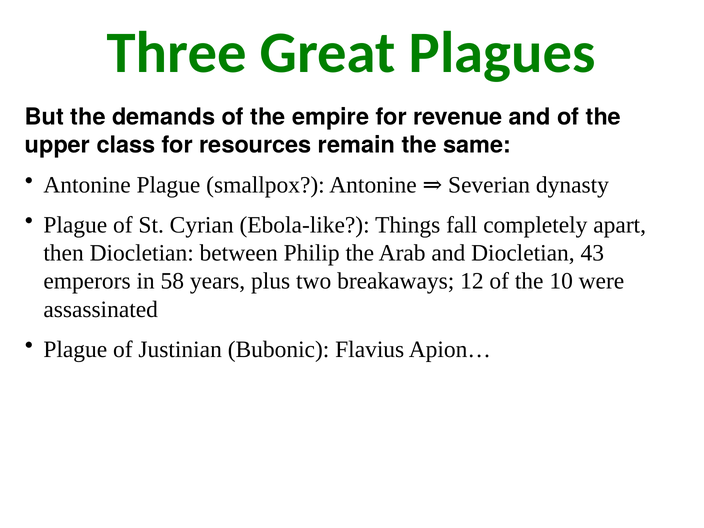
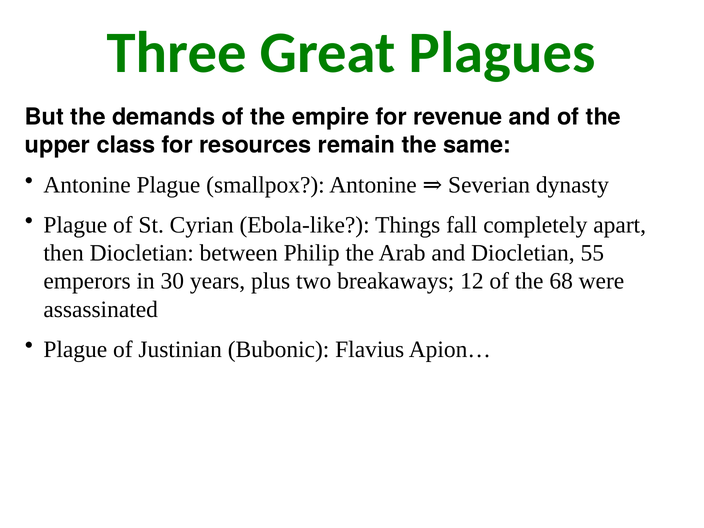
43: 43 -> 55 (592, 253)
58: 58 -> 30 (172, 281)
10: 10 -> 68 (561, 281)
